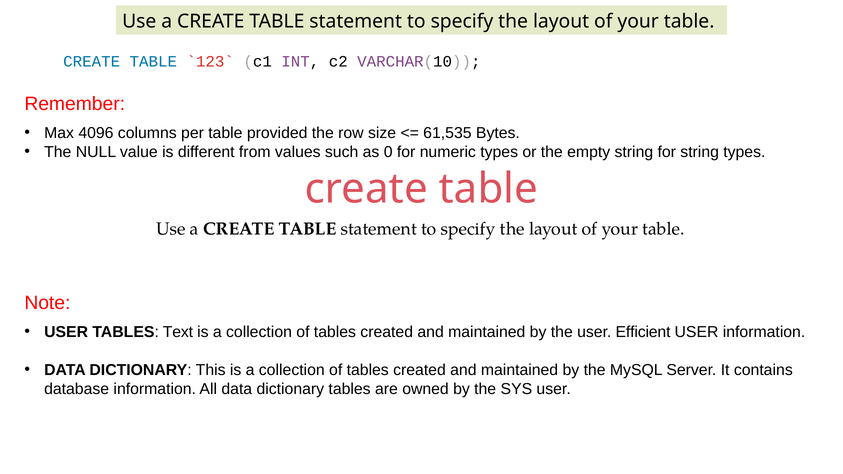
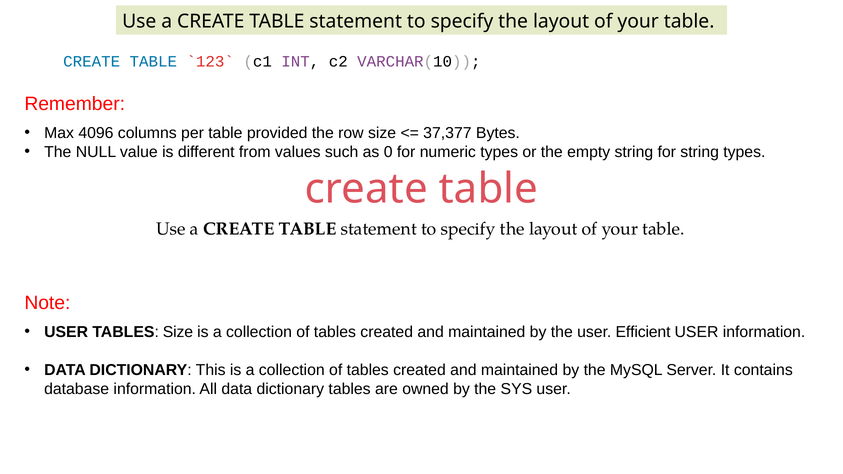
61,535: 61,535 -> 37,377 (447, 133)
TABLES Text: Text -> Size (178, 332)
